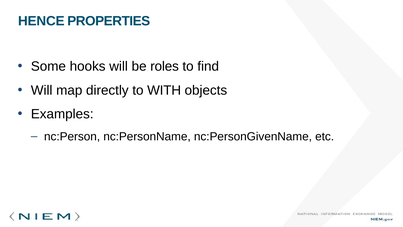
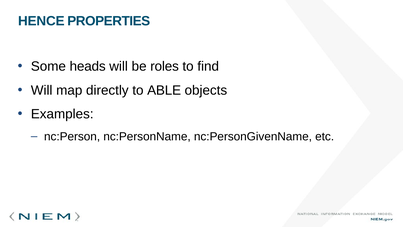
hooks: hooks -> heads (88, 66)
WITH: WITH -> ABLE (164, 90)
